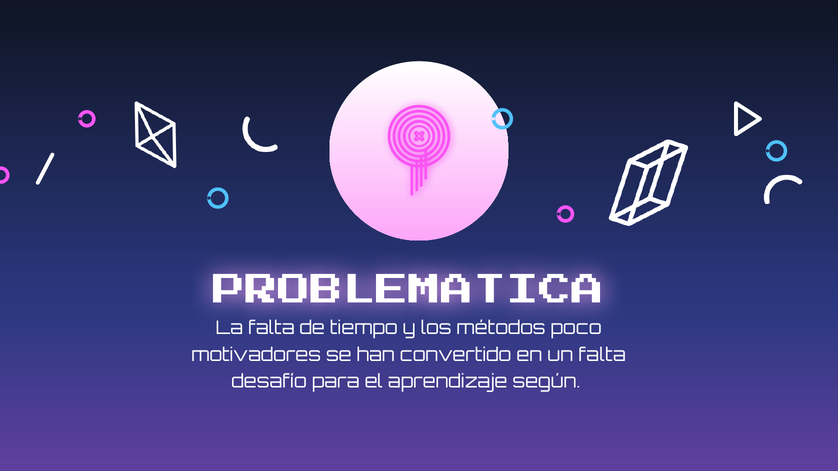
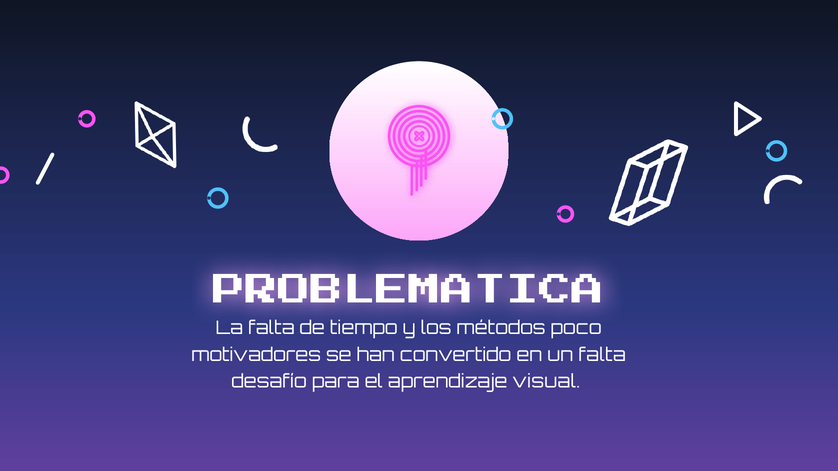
según: según -> visual (546, 382)
